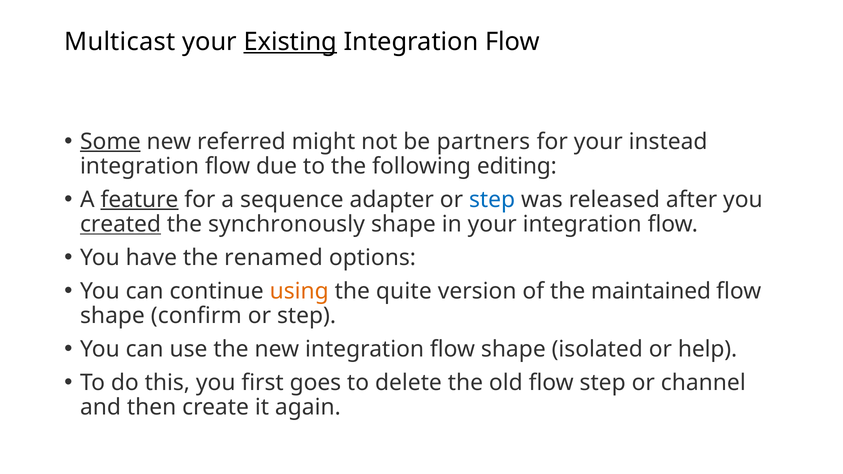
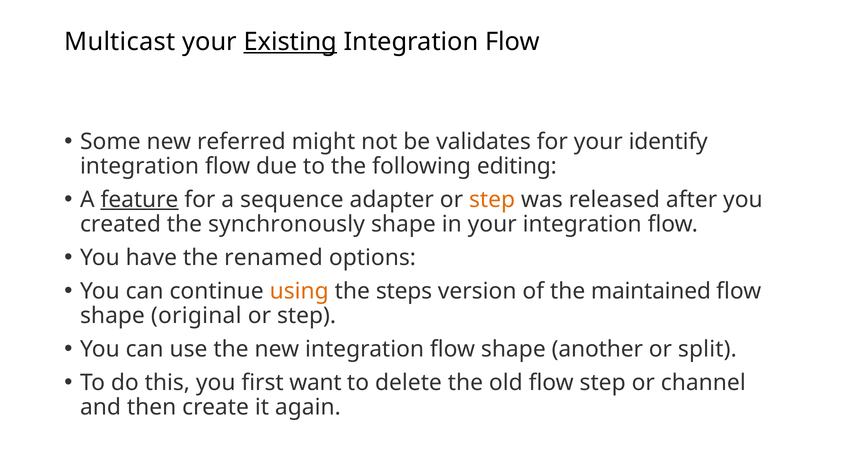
Some underline: present -> none (110, 142)
partners: partners -> validates (484, 142)
instead: instead -> identify (668, 142)
step colour: blue -> orange (492, 200)
created underline: present -> none (121, 224)
quite: quite -> steps (404, 291)
confirm: confirm -> original (196, 316)
isolated: isolated -> another (597, 349)
help: help -> split (707, 349)
goes: goes -> want (316, 383)
